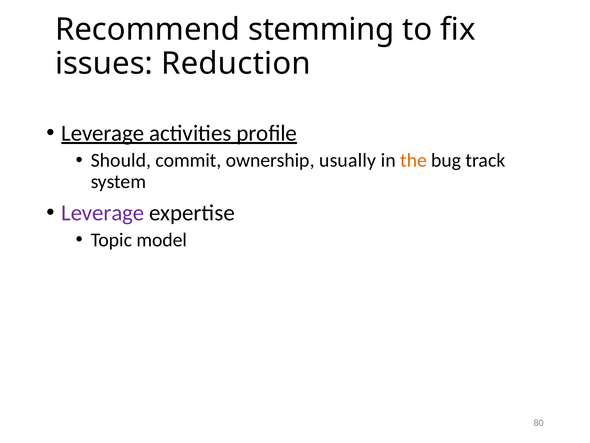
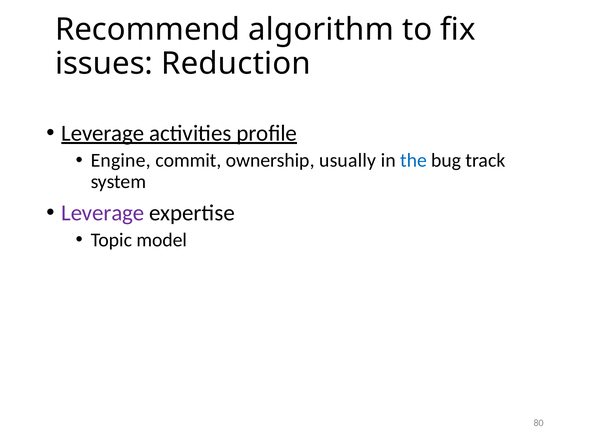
stemming: stemming -> algorithm (321, 30)
Should: Should -> Engine (121, 160)
the colour: orange -> blue (413, 160)
